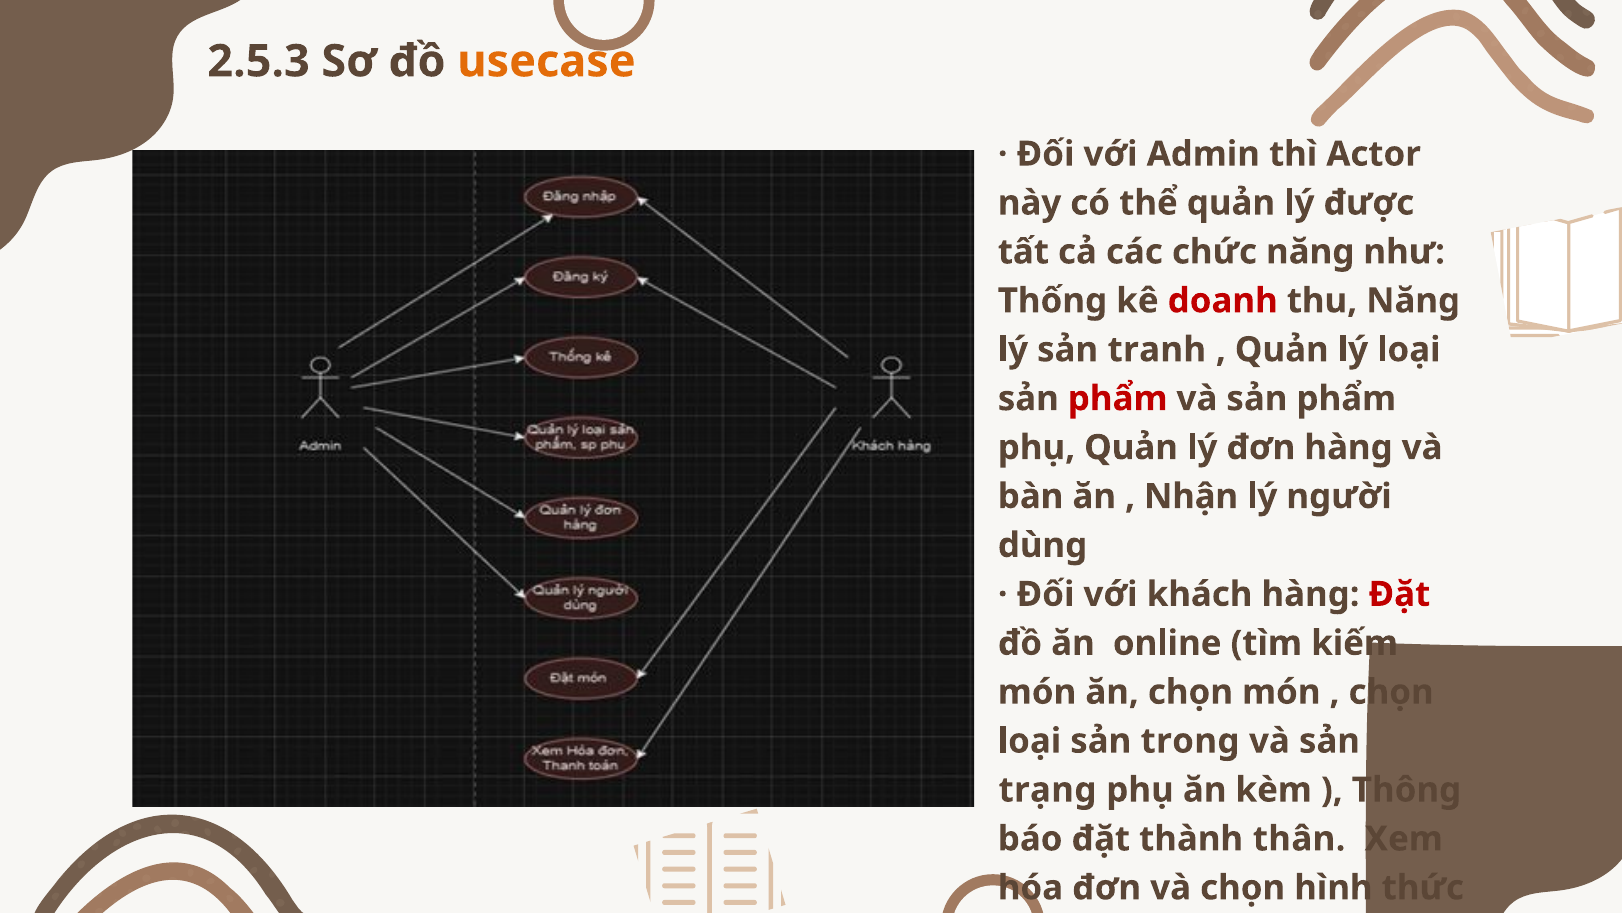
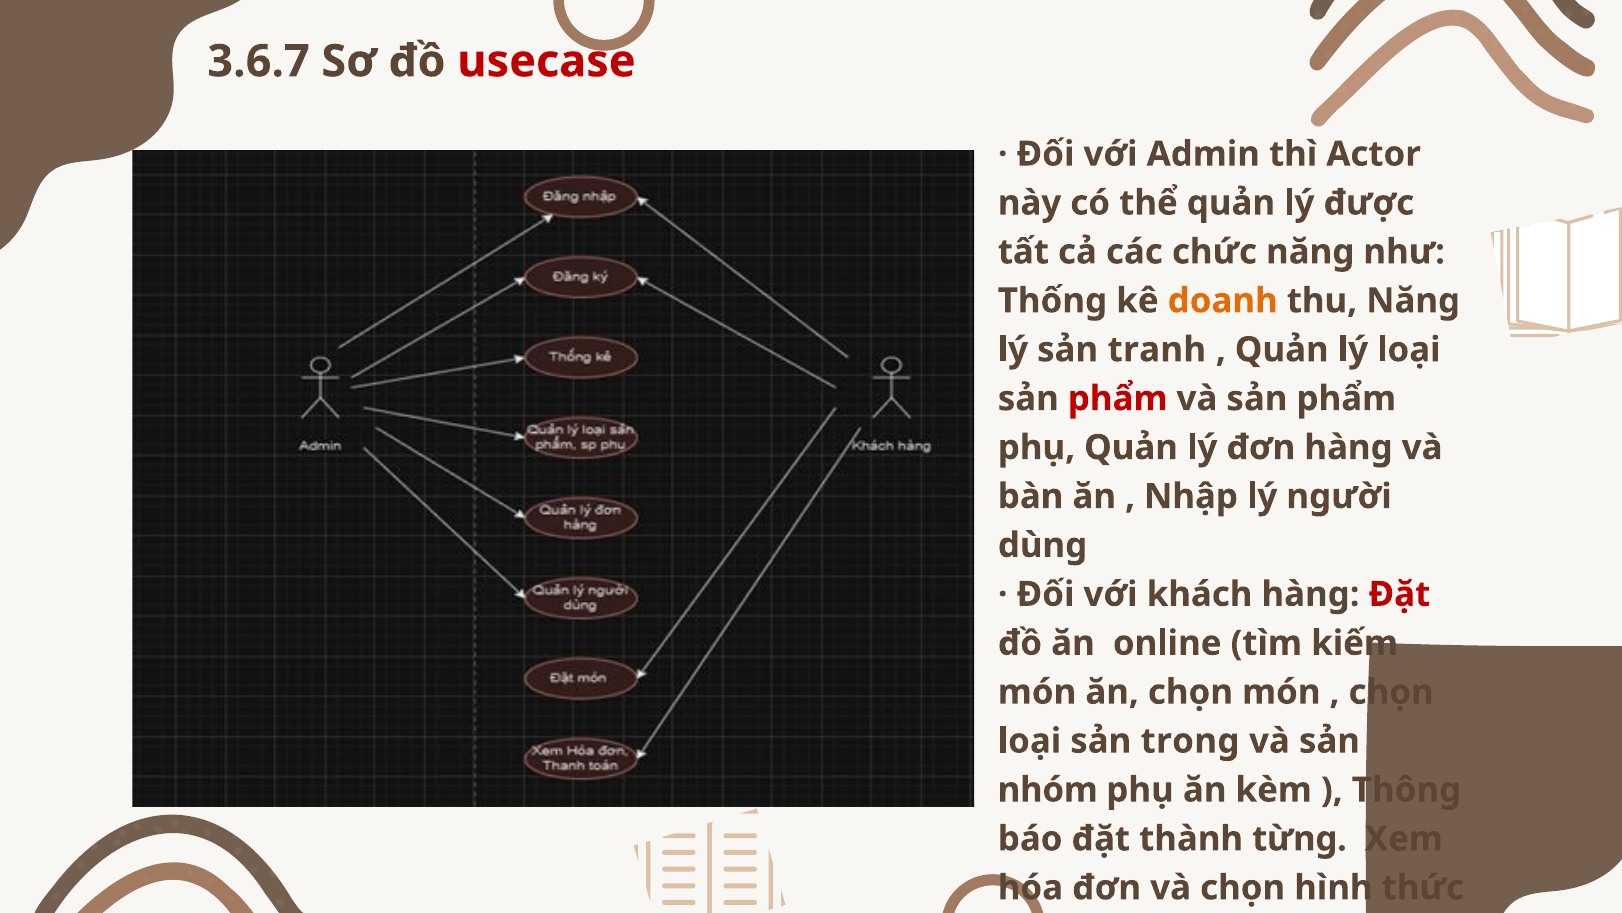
2.5.3: 2.5.3 -> 3.6.7 (259, 61)
usecase colour: orange -> red (546, 61)
doanh colour: red -> orange (1223, 301)
Nhận: Nhận -> Nhập (1191, 496)
trạng: trạng -> nhóm (1048, 789)
thân: thân -> từng (1299, 838)
